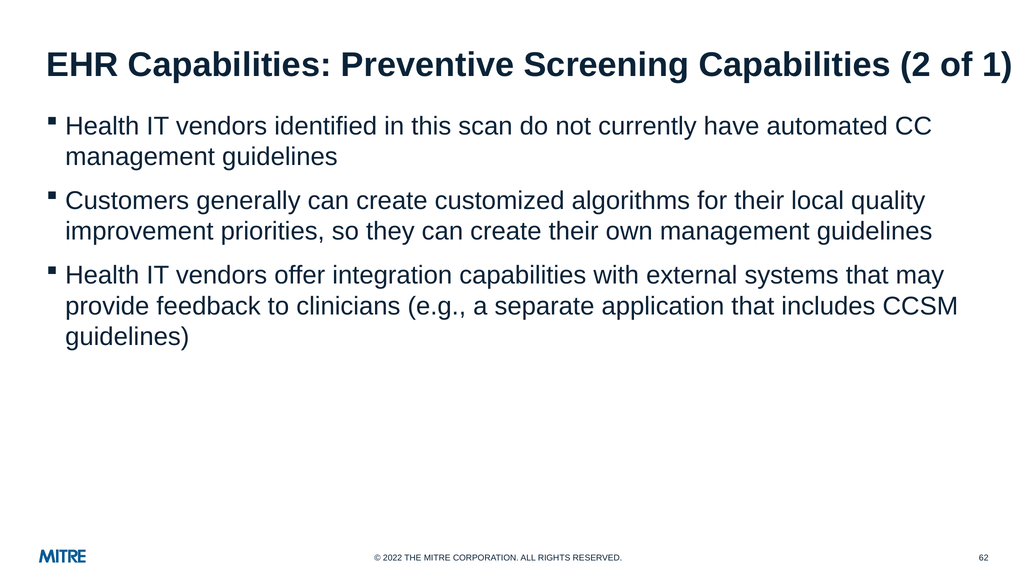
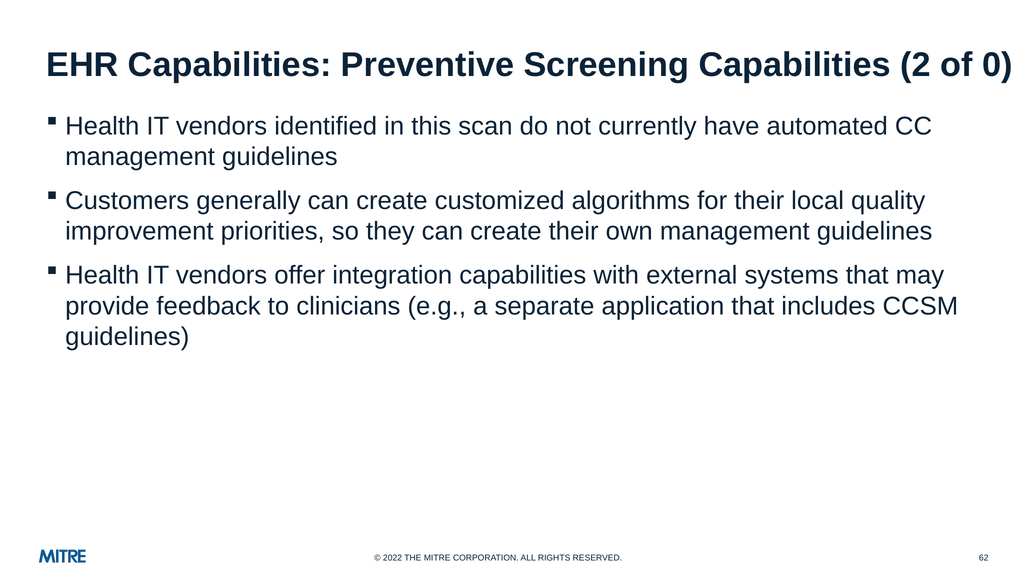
1: 1 -> 0 (997, 65)
